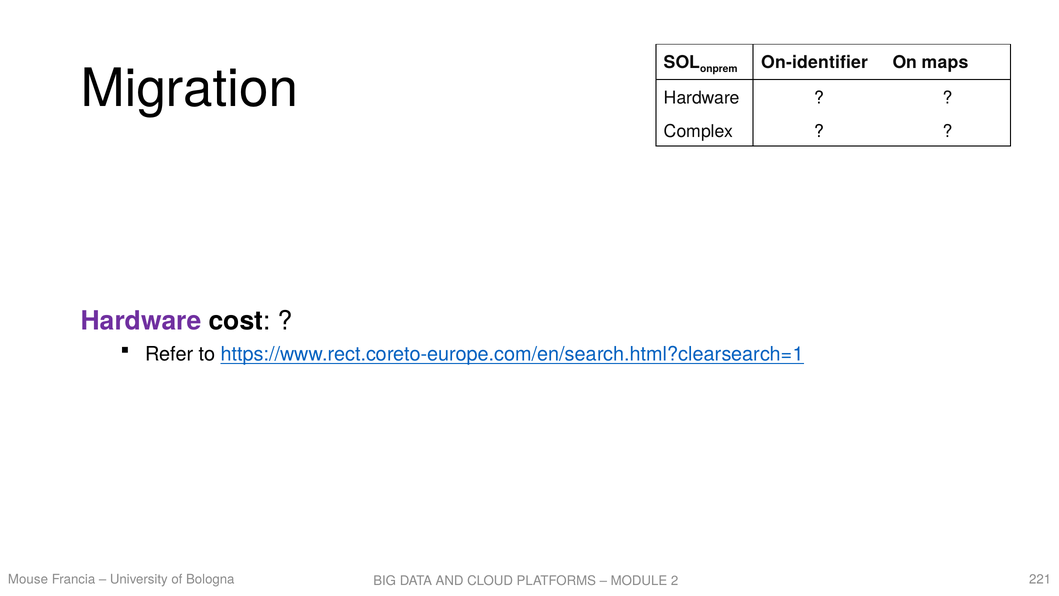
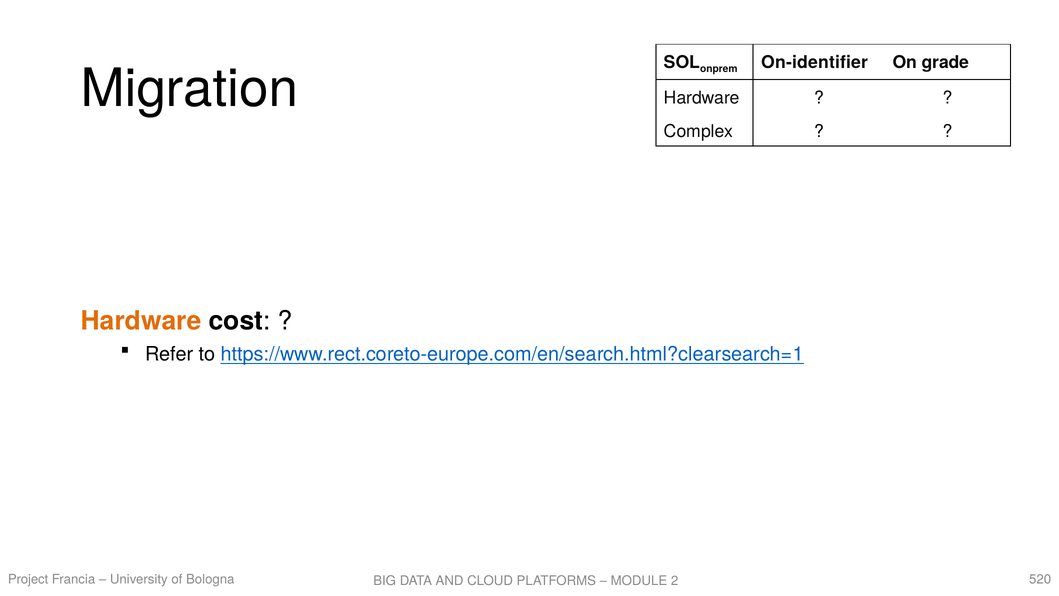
maps: maps -> grade (945, 62)
Hardware colour: purple -> orange (141, 321)
Mouse: Mouse -> Project (28, 579)
221: 221 -> 520 (1040, 579)
